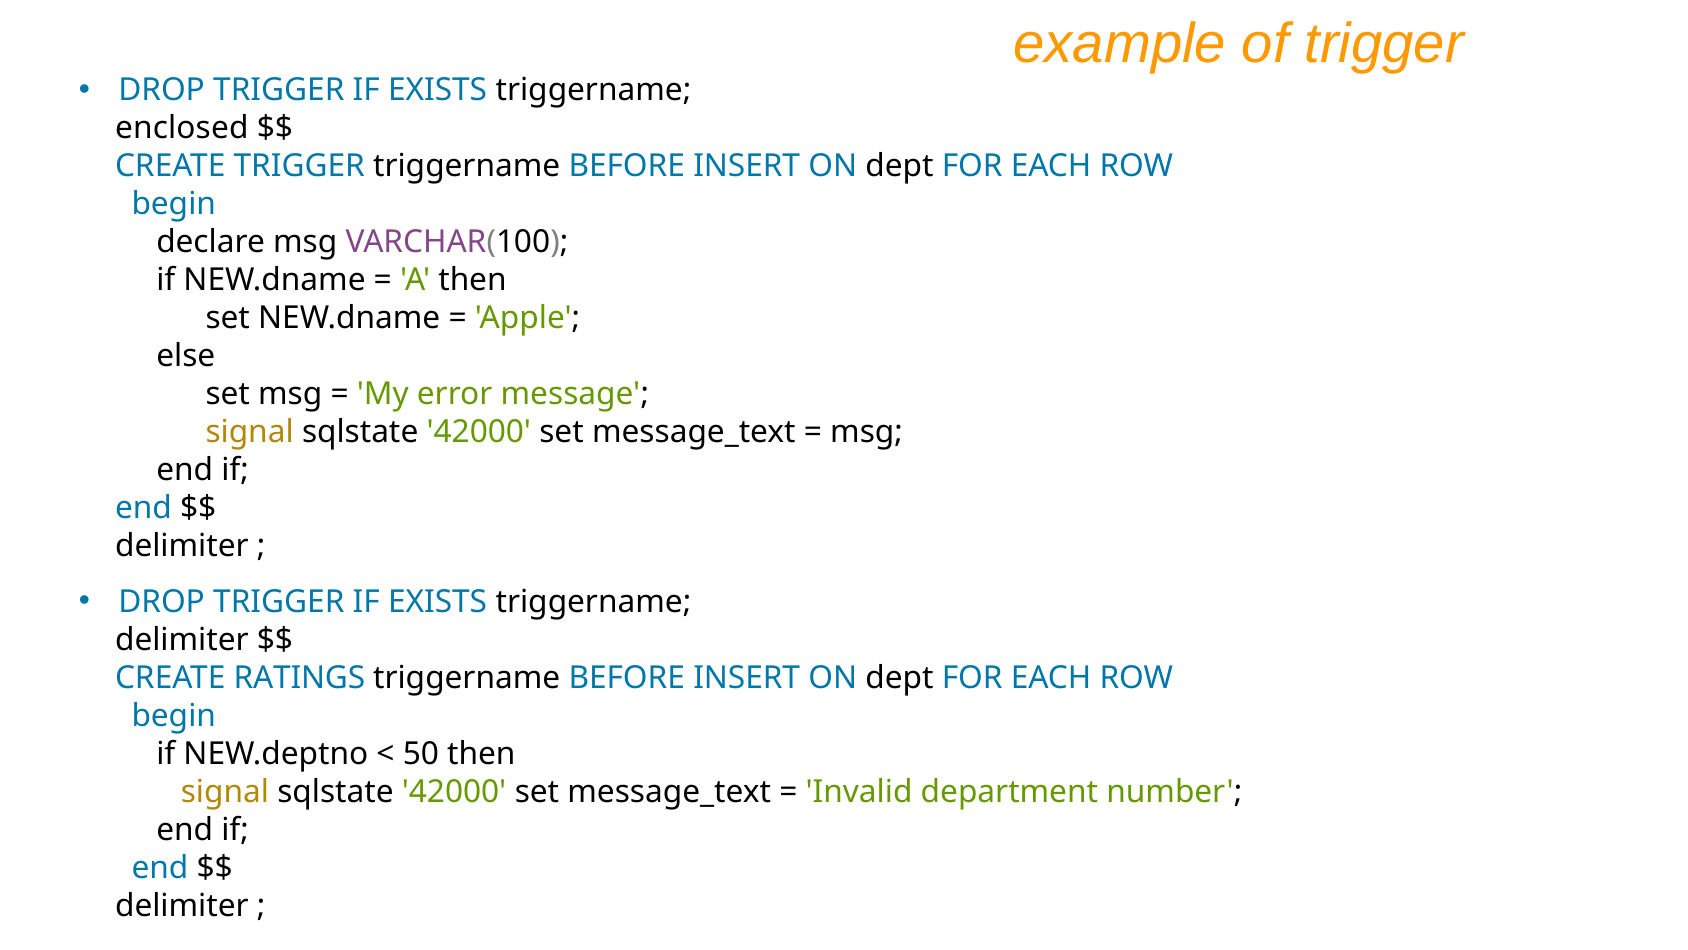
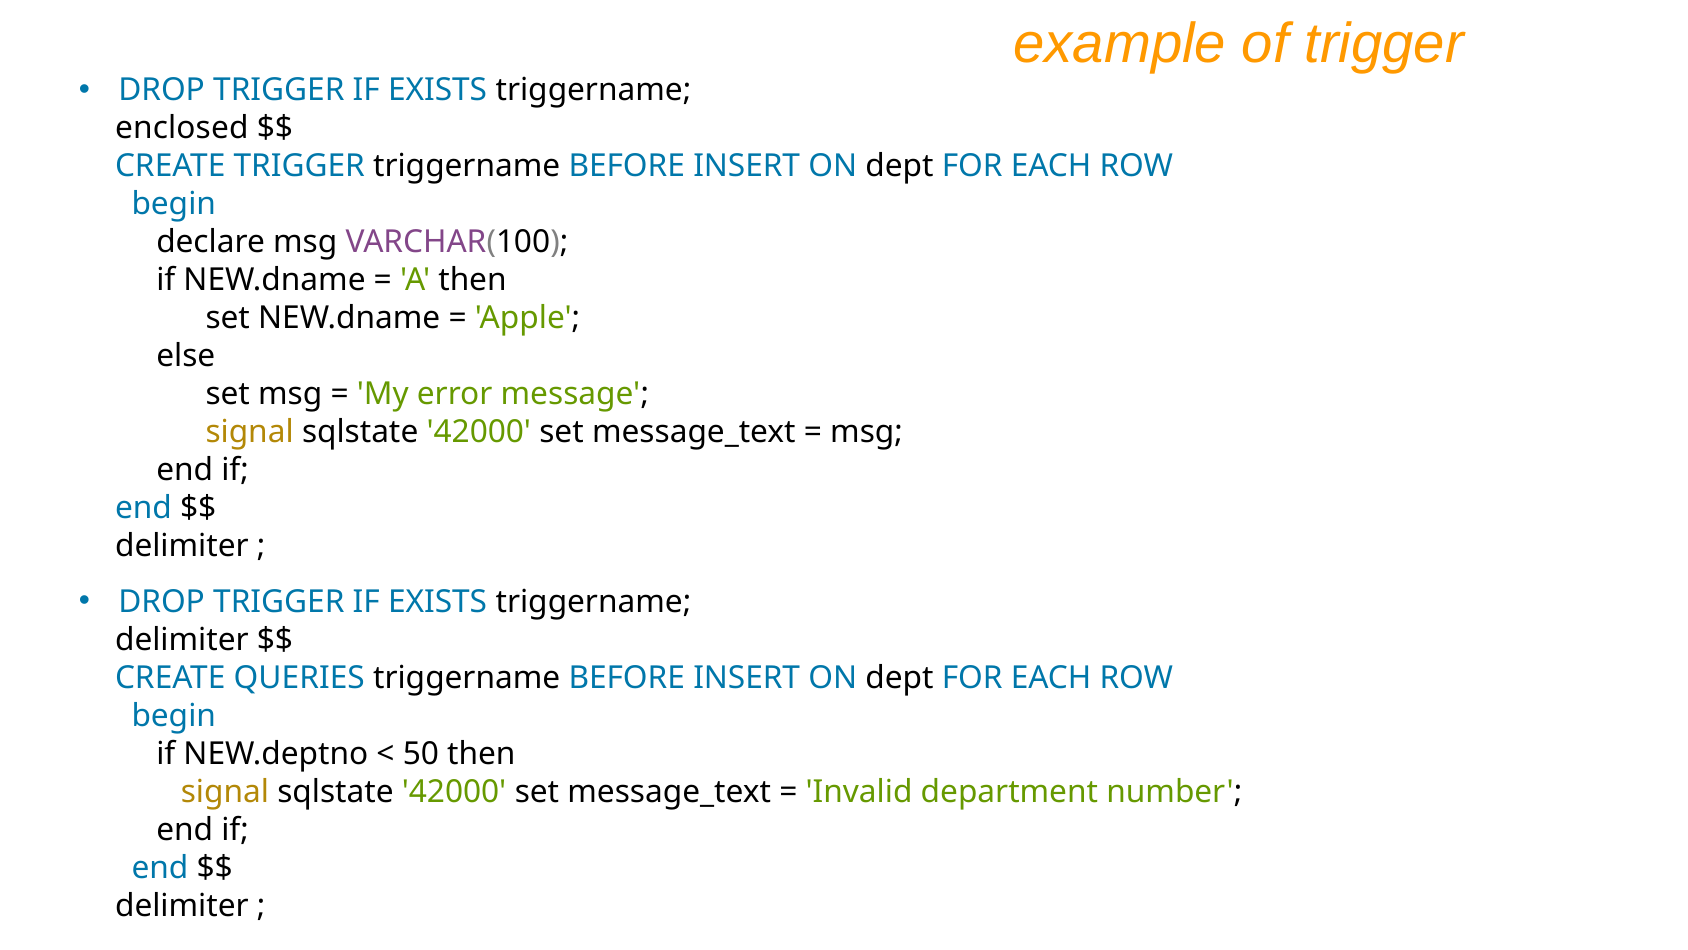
RATINGS: RATINGS -> QUERIES (299, 678)
